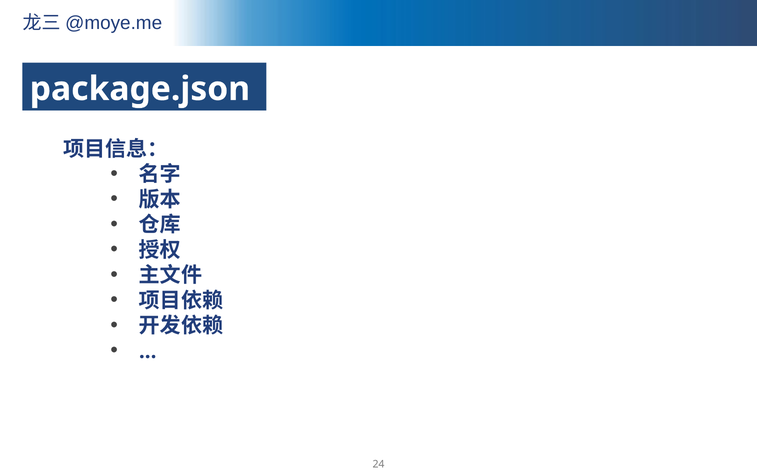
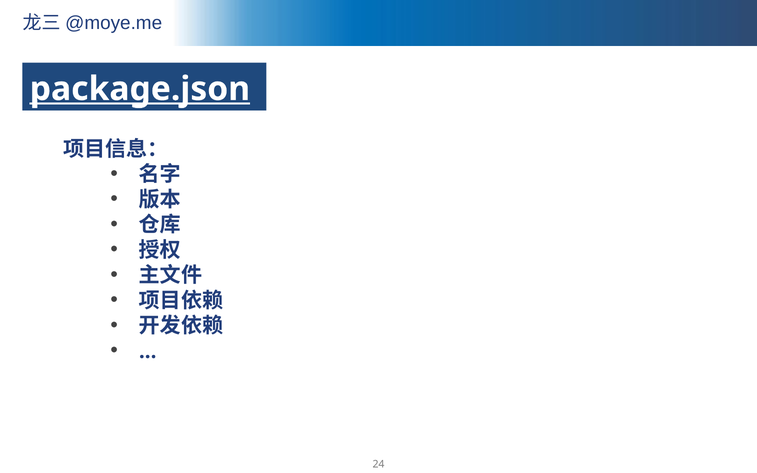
package.json underline: none -> present (140, 89)
